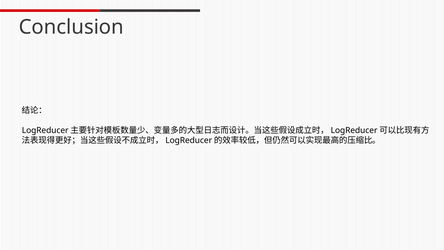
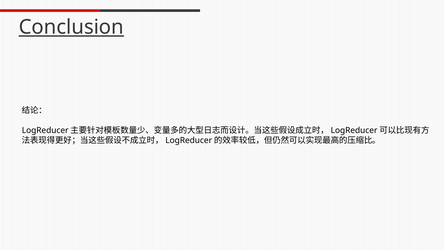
Conclusion underline: none -> present (71, 27)
